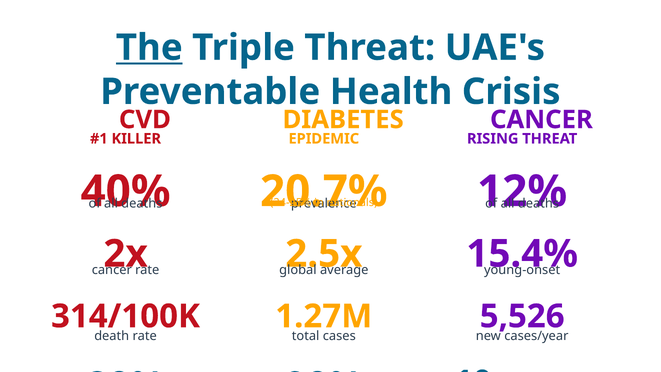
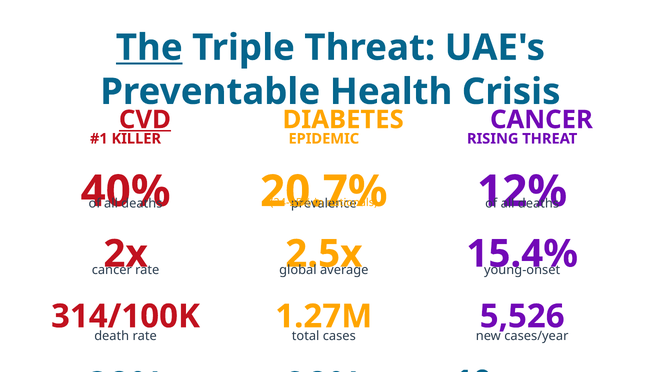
CVD underline: none -> present (145, 120)
